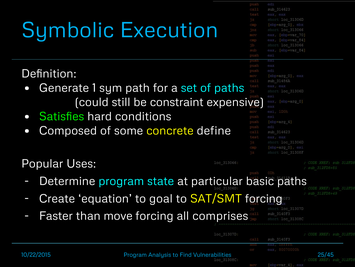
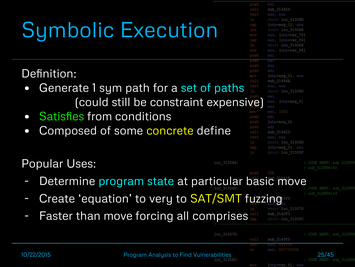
hard: hard -> from (100, 116)
basic paths: paths -> move (292, 181)
goal: goal -> very (161, 198)
SAT/SMT forcing: forcing -> fuzzing (264, 198)
